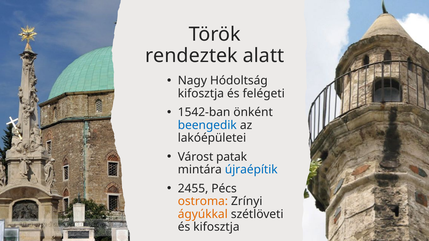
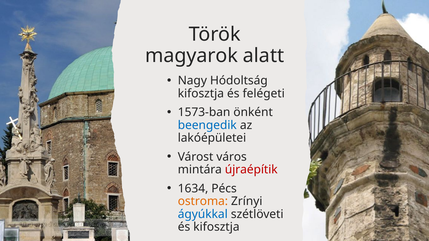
rendeztek: rendeztek -> magyarok (192, 56)
1542-ban: 1542-ban -> 1573-ban (204, 113)
patak: patak -> város (232, 157)
újraépítik colour: blue -> red (251, 170)
2455: 2455 -> 1634 (193, 189)
ágyúkkal colour: orange -> blue (203, 215)
